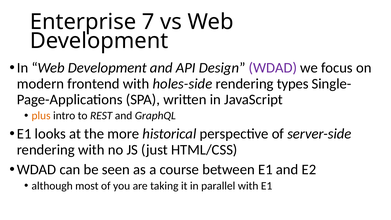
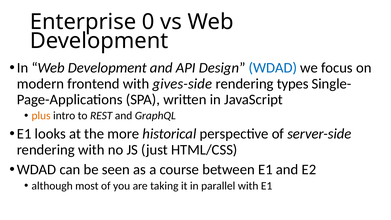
7: 7 -> 0 (148, 22)
WDAD colour: purple -> blue (273, 68)
holes-side: holes-side -> gives-side (182, 84)
